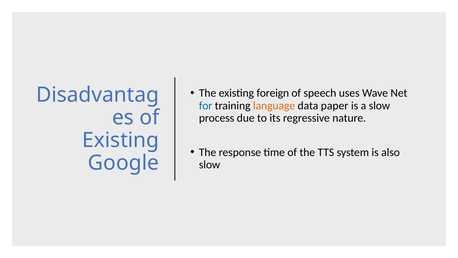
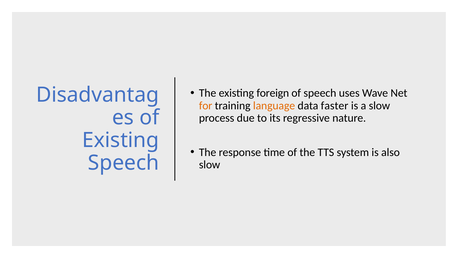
for colour: blue -> orange (206, 105)
paper: paper -> faster (335, 105)
Google: Google -> Speech (124, 163)
